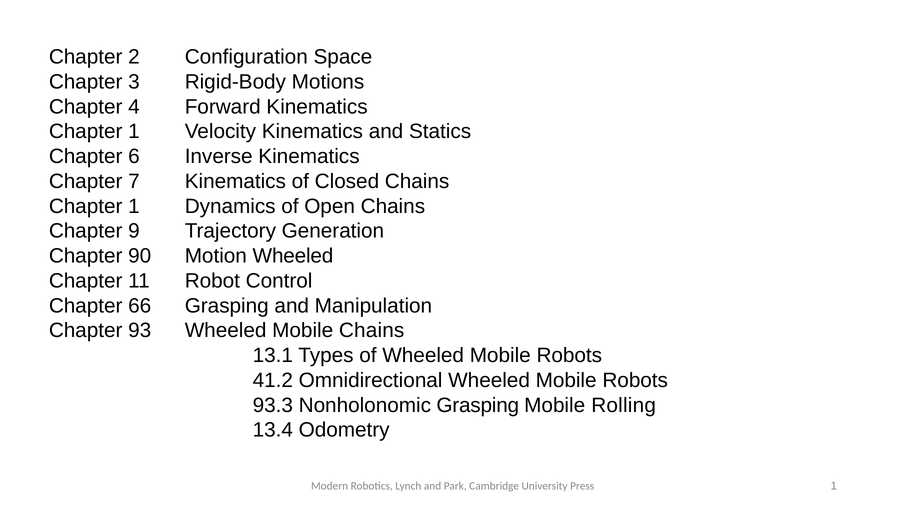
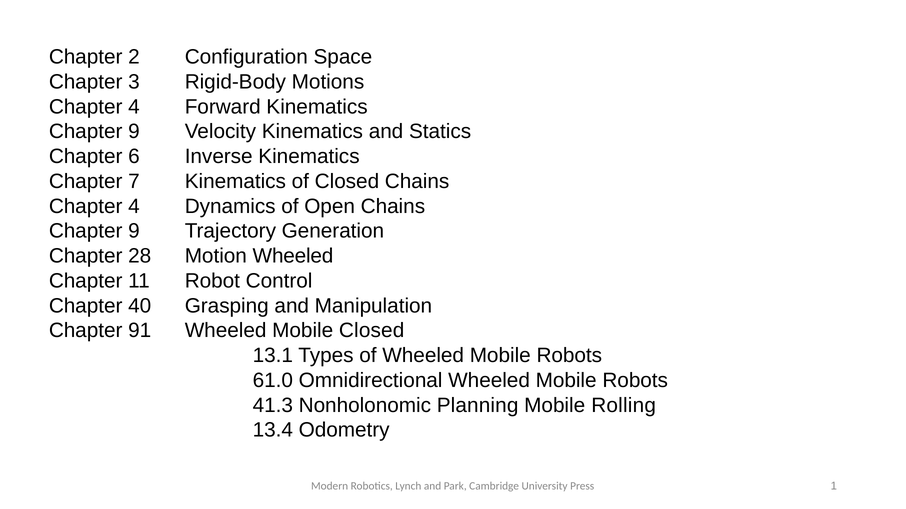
1: 1 -> 9 (134, 132)
1: 1 -> 4 (134, 206)
90: 90 -> 28 (140, 256)
66: 66 -> 40 (140, 306)
93: 93 -> 91 (140, 331)
Mobile Chains: Chains -> Closed (372, 331)
41.2: 41.2 -> 61.0 (273, 381)
93.3: 93.3 -> 41.3 (273, 406)
Nonholonomic Grasping: Grasping -> Planning (478, 406)
